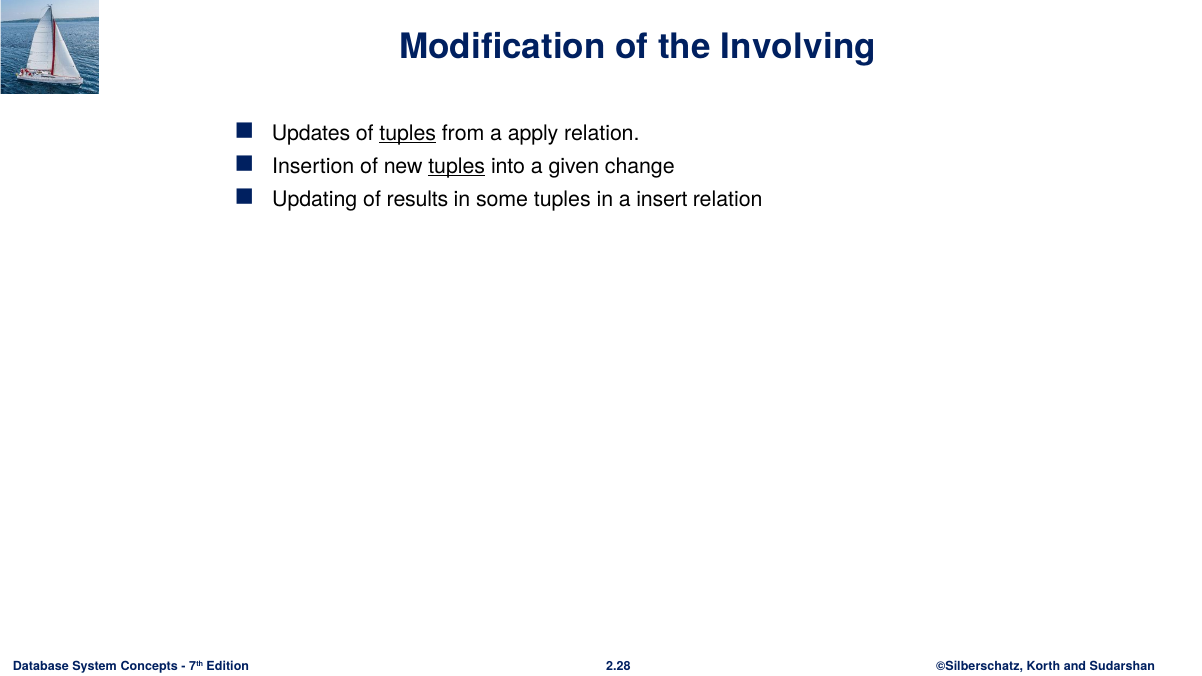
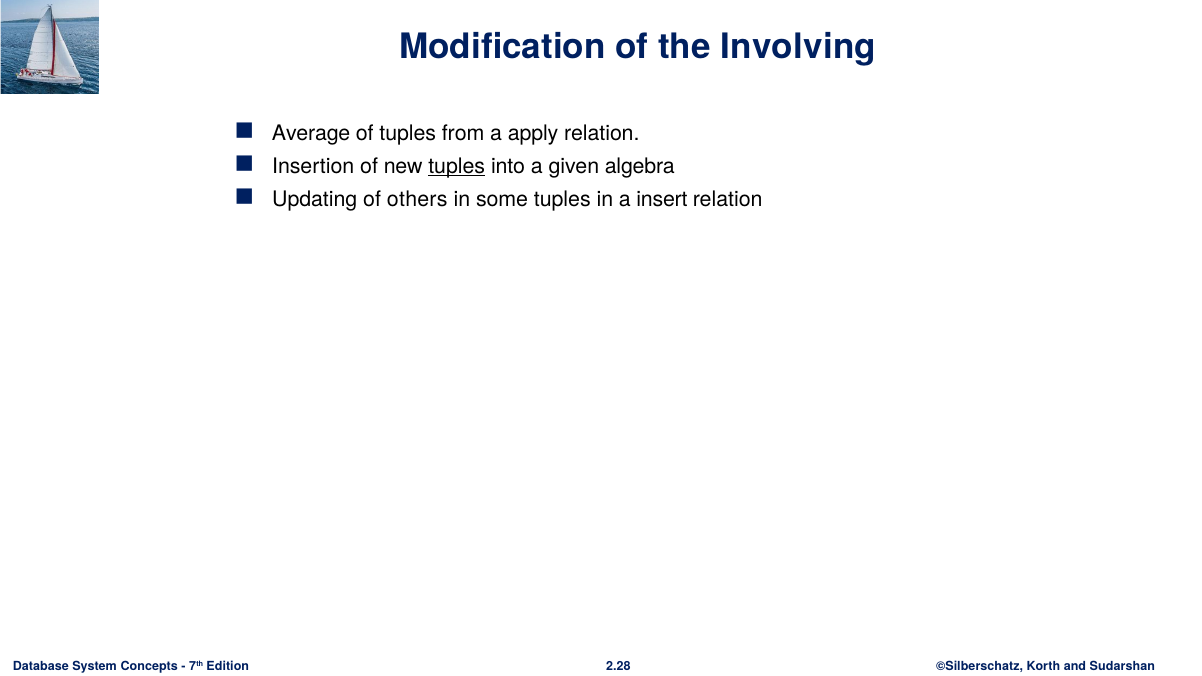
Updates: Updates -> Average (311, 133)
tuples underline: present -> none (408, 133)
change: change -> algebra (640, 166)
results: results -> others (417, 199)
